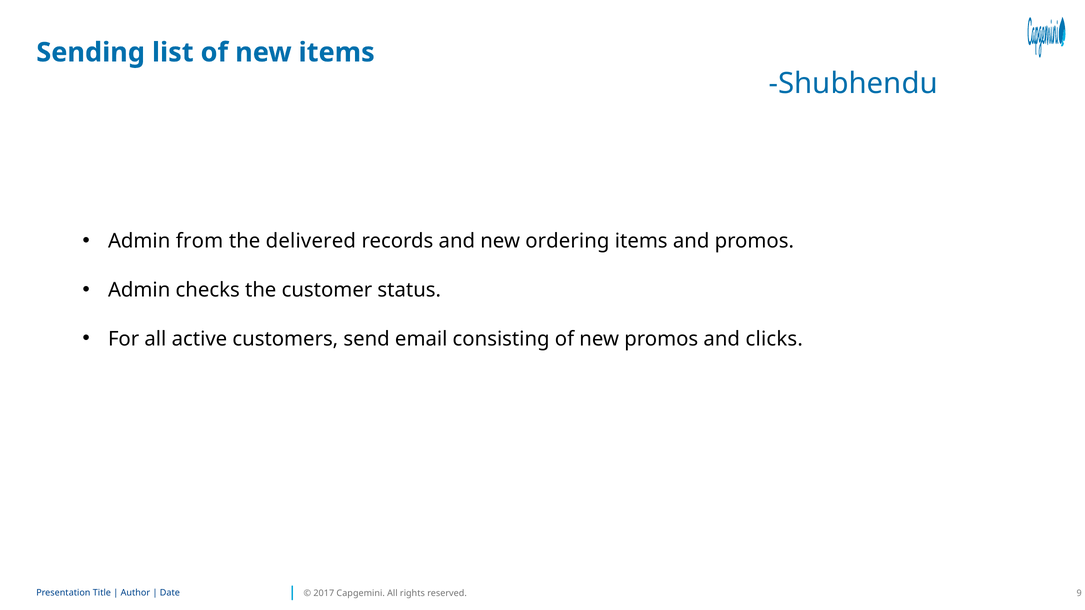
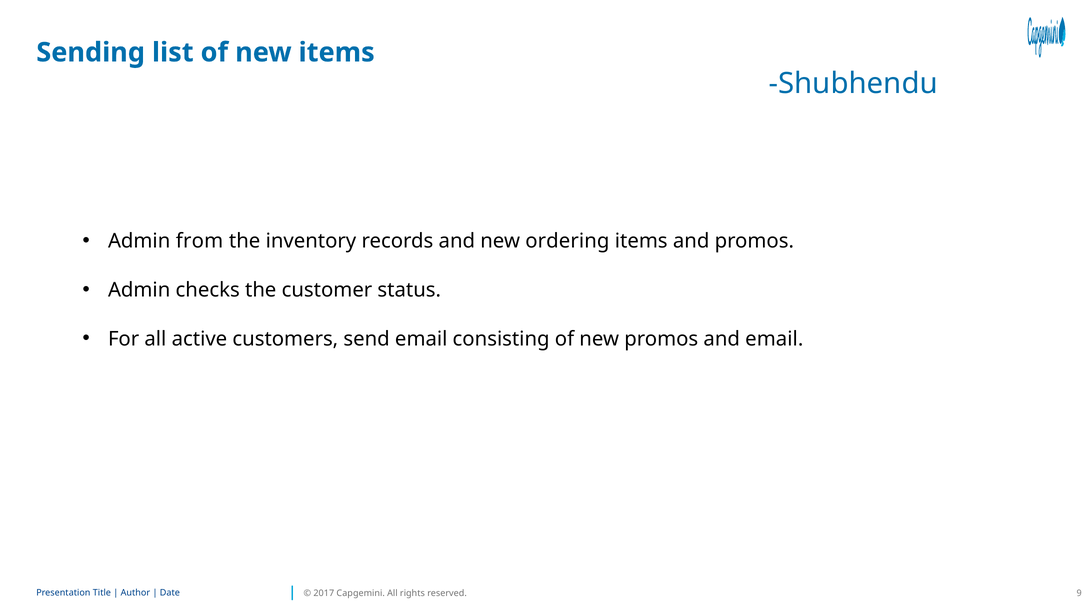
delivered: delivered -> inventory (311, 241)
and clicks: clicks -> email (774, 339)
